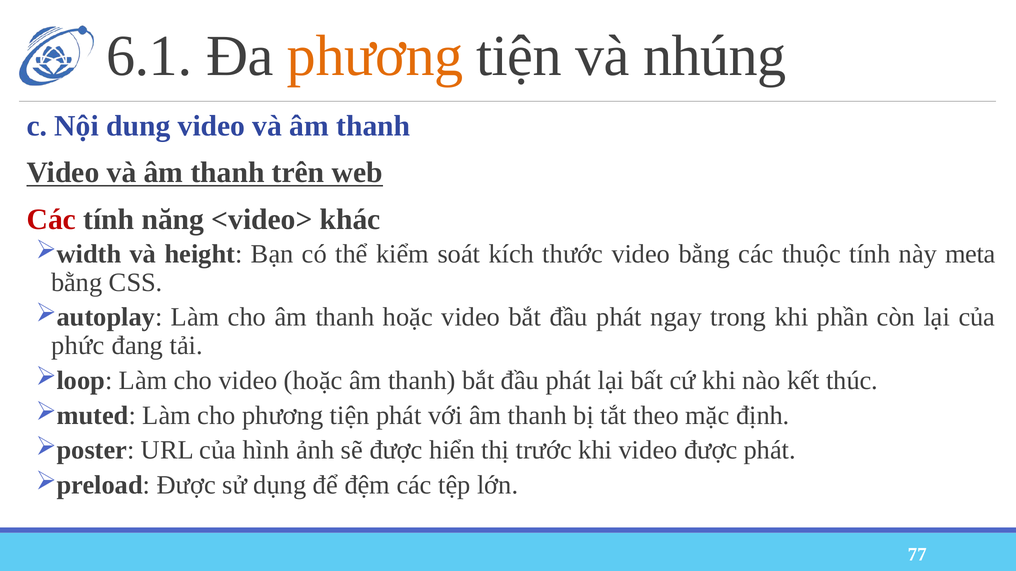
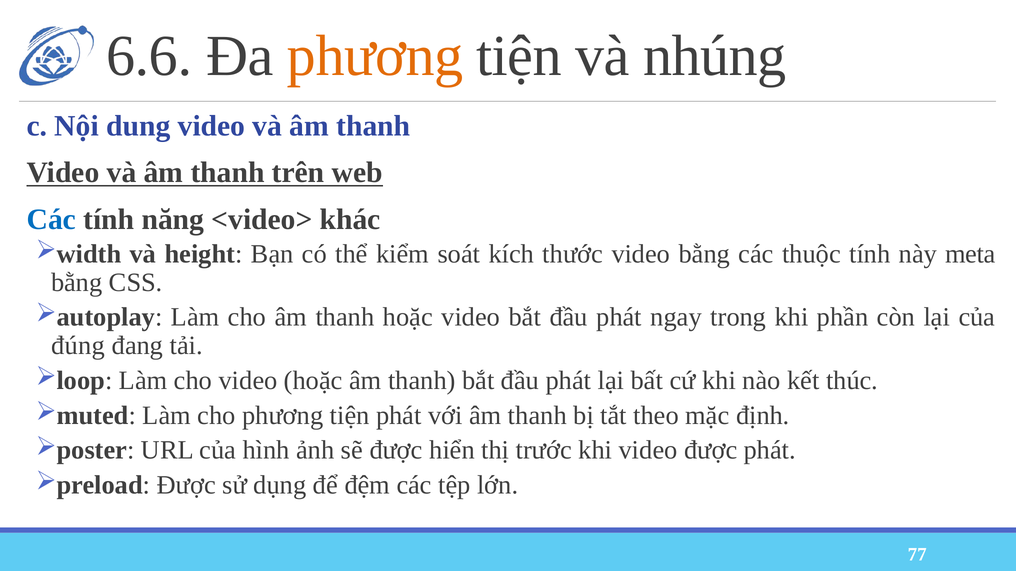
6.1: 6.1 -> 6.6 (149, 56)
Các colour: red -> blue (51, 219)
phức: phức -> đúng (78, 346)
